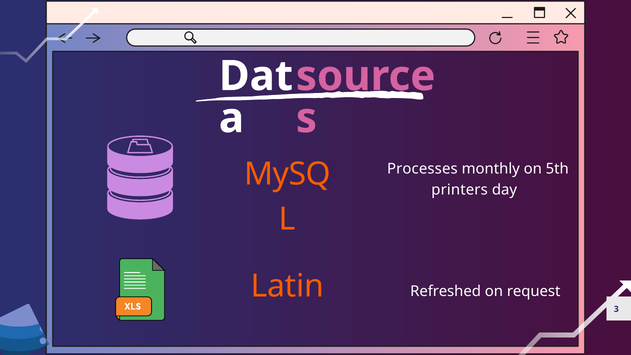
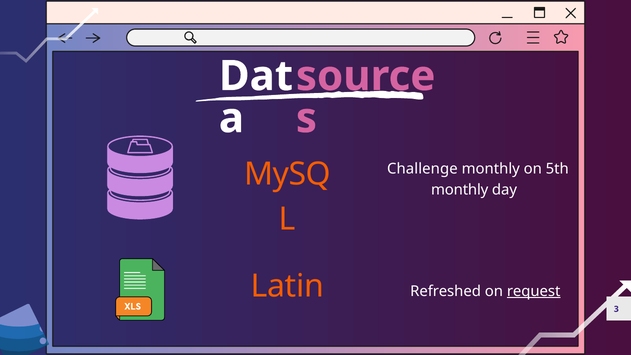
Processes: Processes -> Challenge (422, 169)
printers: printers -> monthly (460, 190)
request underline: none -> present (534, 291)
